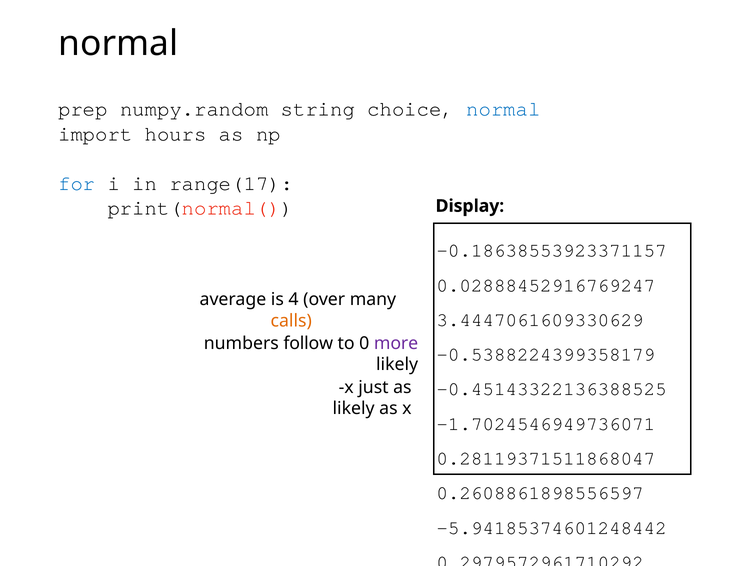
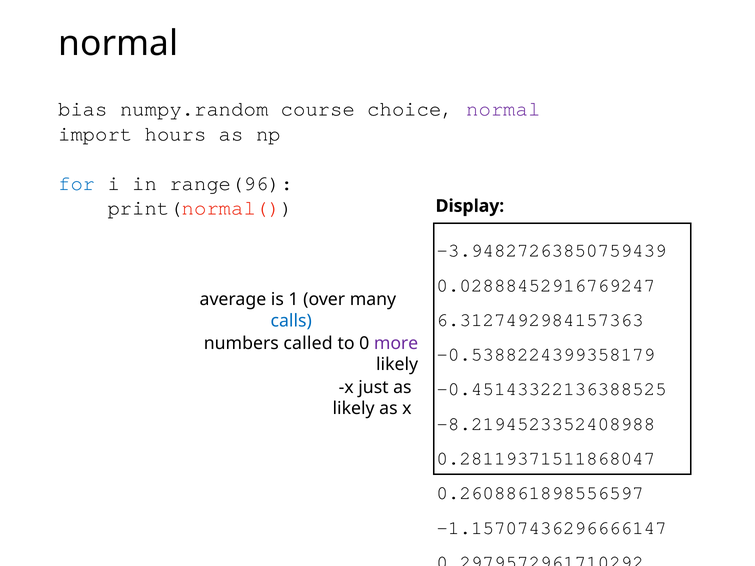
prep: prep -> bias (83, 109)
string: string -> course (318, 109)
normal colour: blue -> purple (504, 109)
range(17: range(17 -> range(96 (231, 183)
-0.18638553923371157: -0.18638553923371157 -> -3.94827263850759439 (552, 251)
4: 4 -> 1 (294, 300)
3.4447061609330629: 3.4447061609330629 -> 6.3127492984157363 (540, 320)
calls colour: orange -> blue (291, 321)
follow: follow -> called (308, 344)
-1.7024546949736071: -1.7024546949736071 -> -8.2194523352408988 (546, 424)
-5.94185374601248442: -5.94185374601248442 -> -1.15707436296666147 (552, 528)
